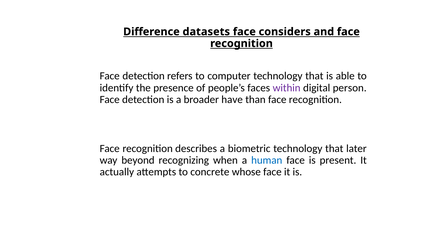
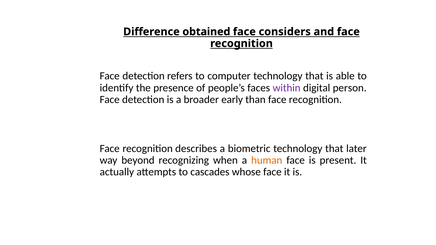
datasets: datasets -> obtained (206, 32)
have: have -> early (232, 100)
human colour: blue -> orange (267, 160)
concrete: concrete -> cascades (210, 172)
